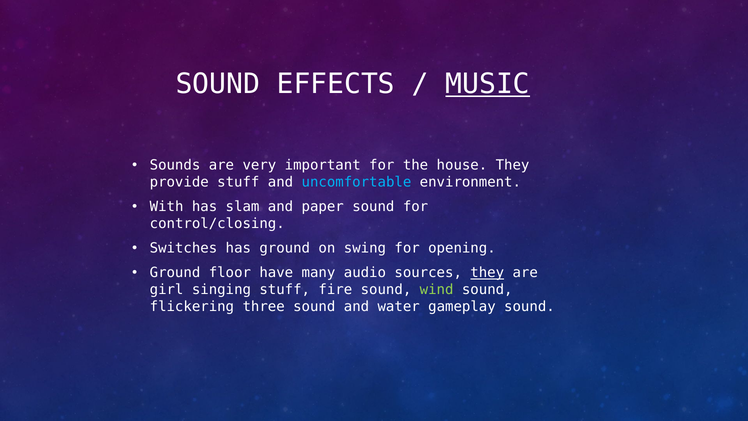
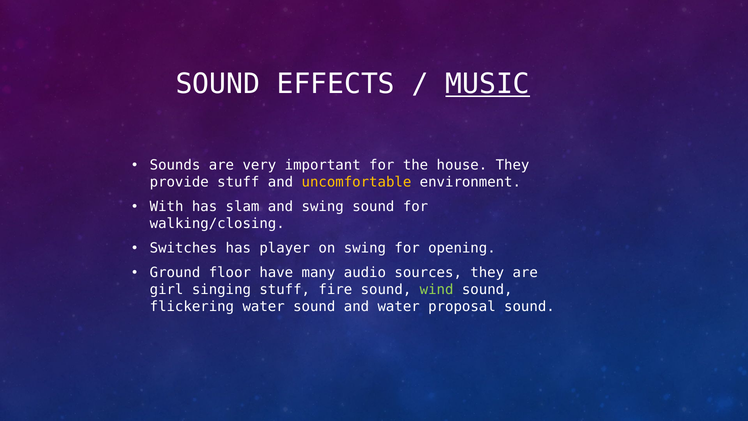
uncomfortable colour: light blue -> yellow (356, 182)
and paper: paper -> swing (323, 207)
control/closing: control/closing -> walking/closing (217, 223)
has ground: ground -> player (285, 248)
they underline: present -> none (487, 273)
flickering three: three -> water (264, 306)
gameplay: gameplay -> proposal (462, 306)
